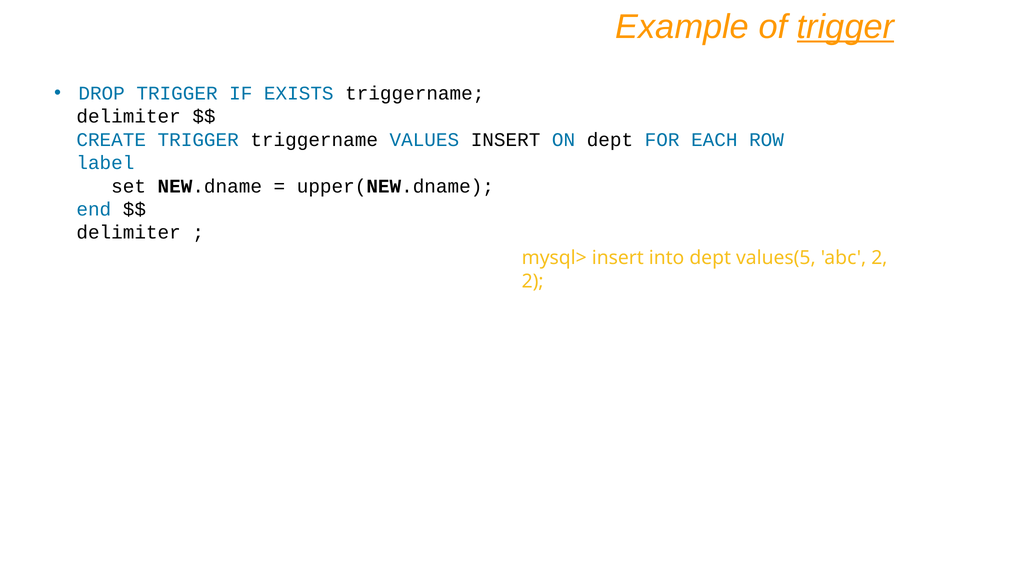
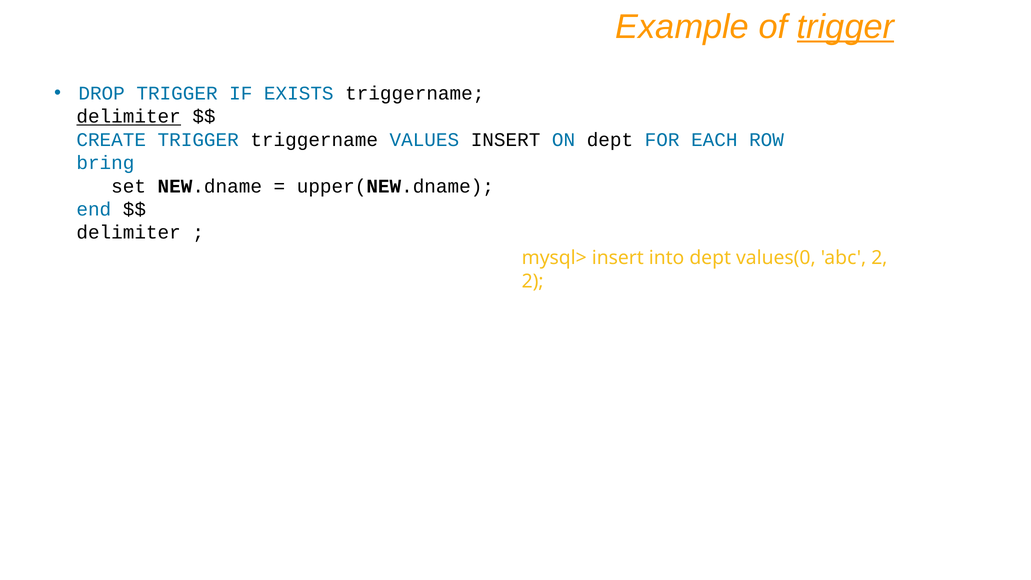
delimiter underline: none -> present (129, 117)
label: label -> bring (105, 163)
values(5: values(5 -> values(0 (776, 258)
